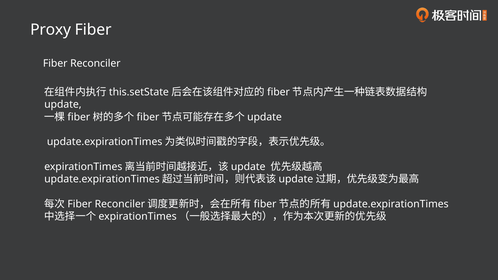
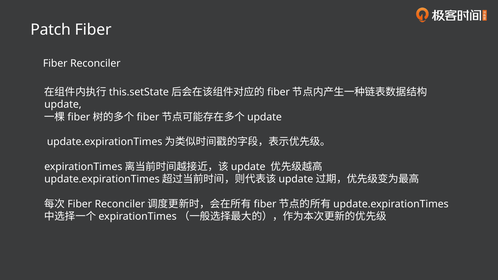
Proxy: Proxy -> Patch (51, 30)
